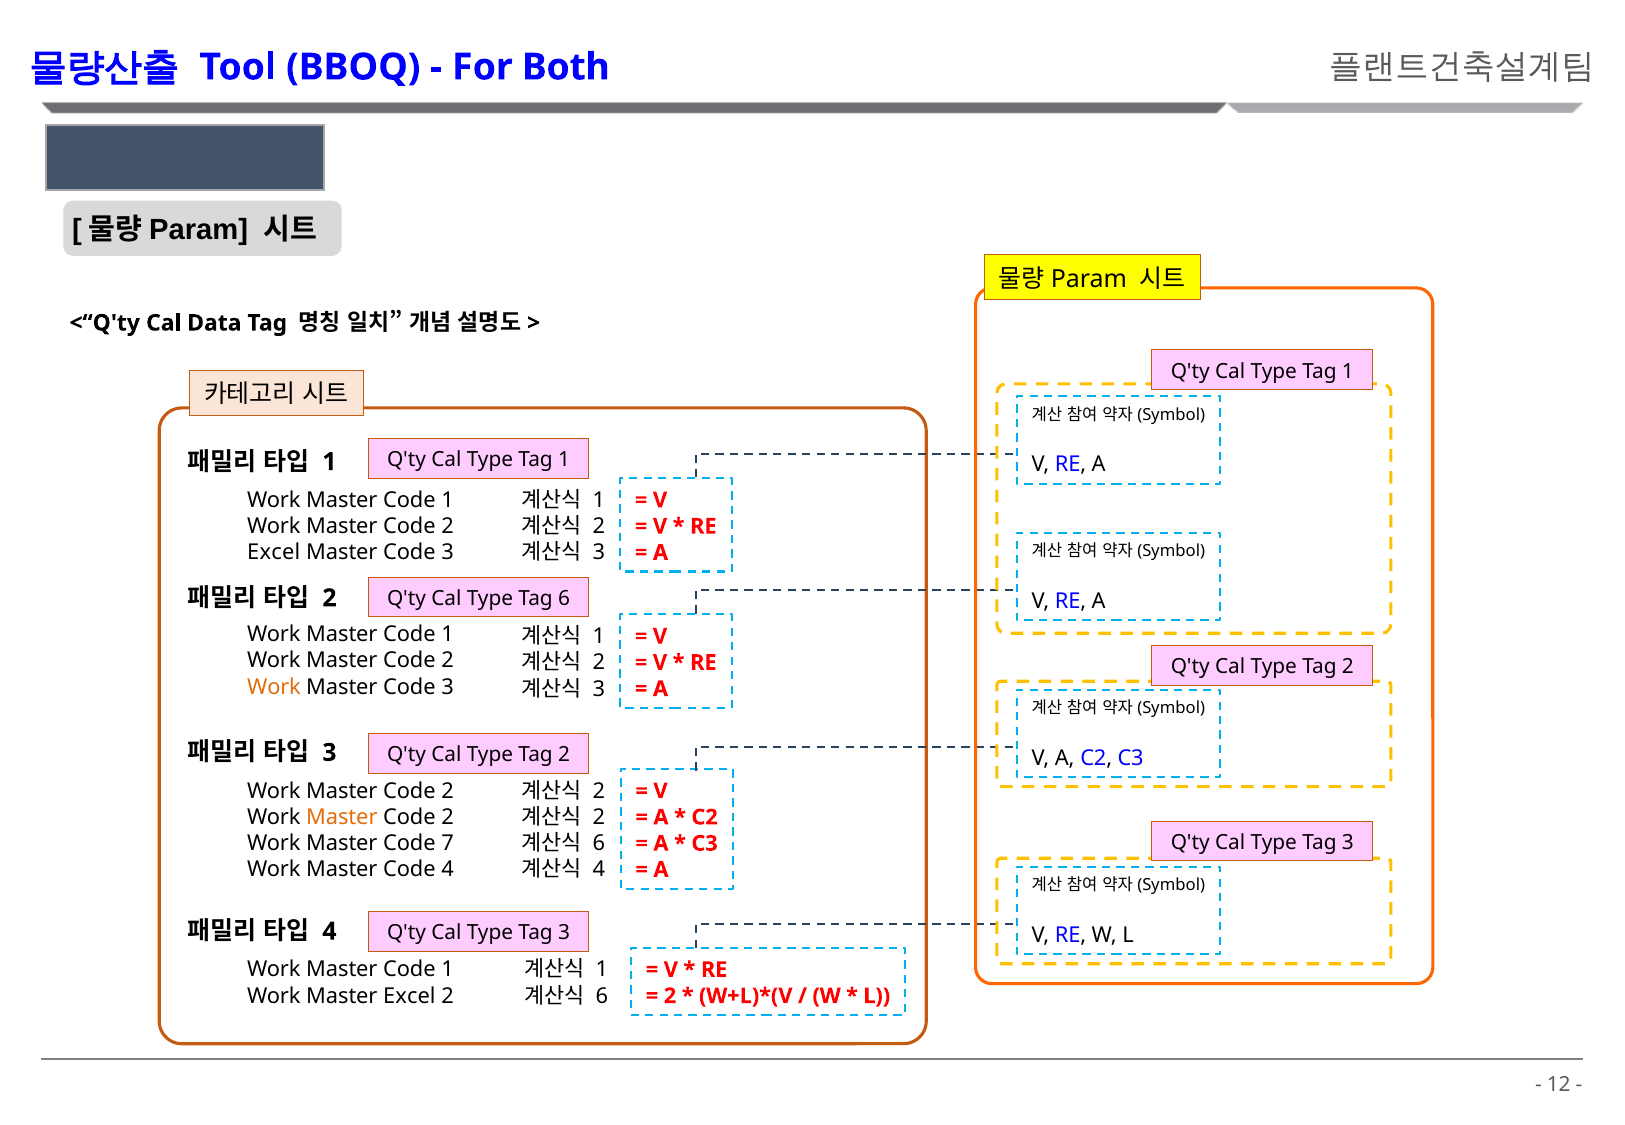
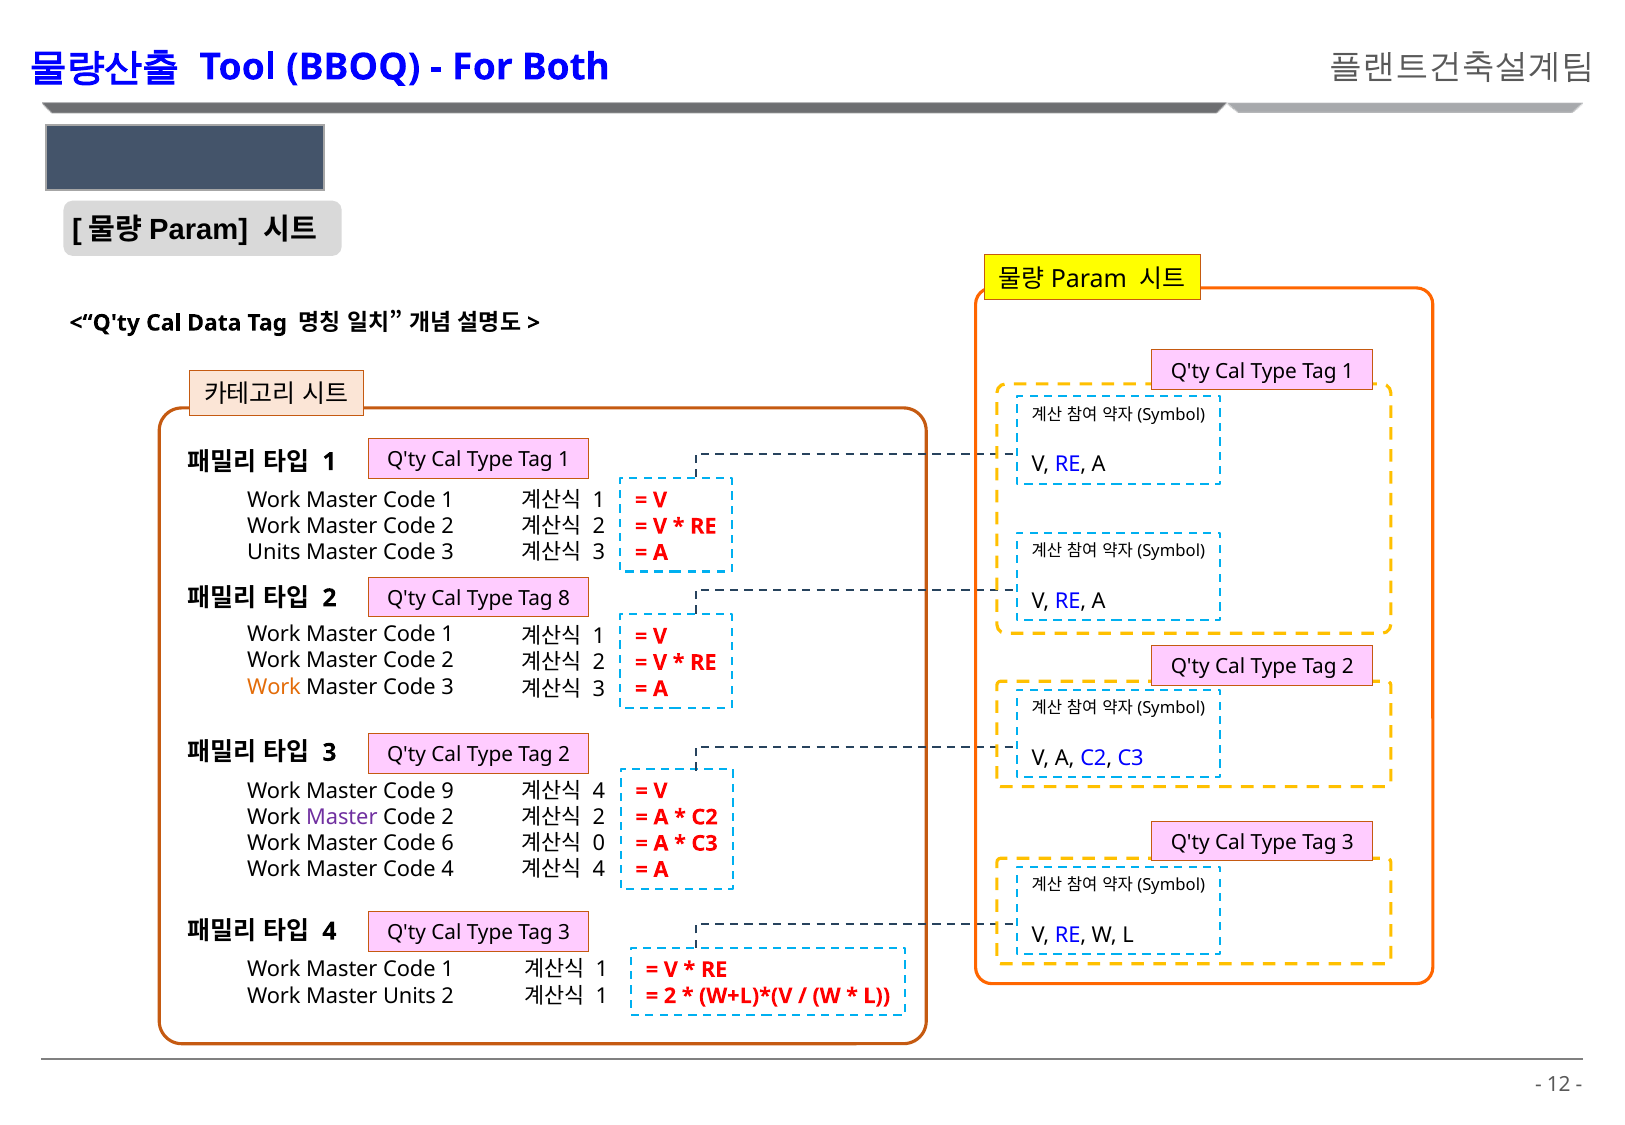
Excel: Excel -> Units (274, 553)
Tag 6: 6 -> 8 (564, 598)
2: 2 -> 4 (599, 791)
2: 2 -> 9 (448, 791)
Master colour: orange -> purple (342, 817)
6: 6 -> 0 (599, 843)
7: 7 -> 6 (448, 843)
6: 6 -> 1 (602, 996)
Master Excel: Excel -> Units (410, 996)
